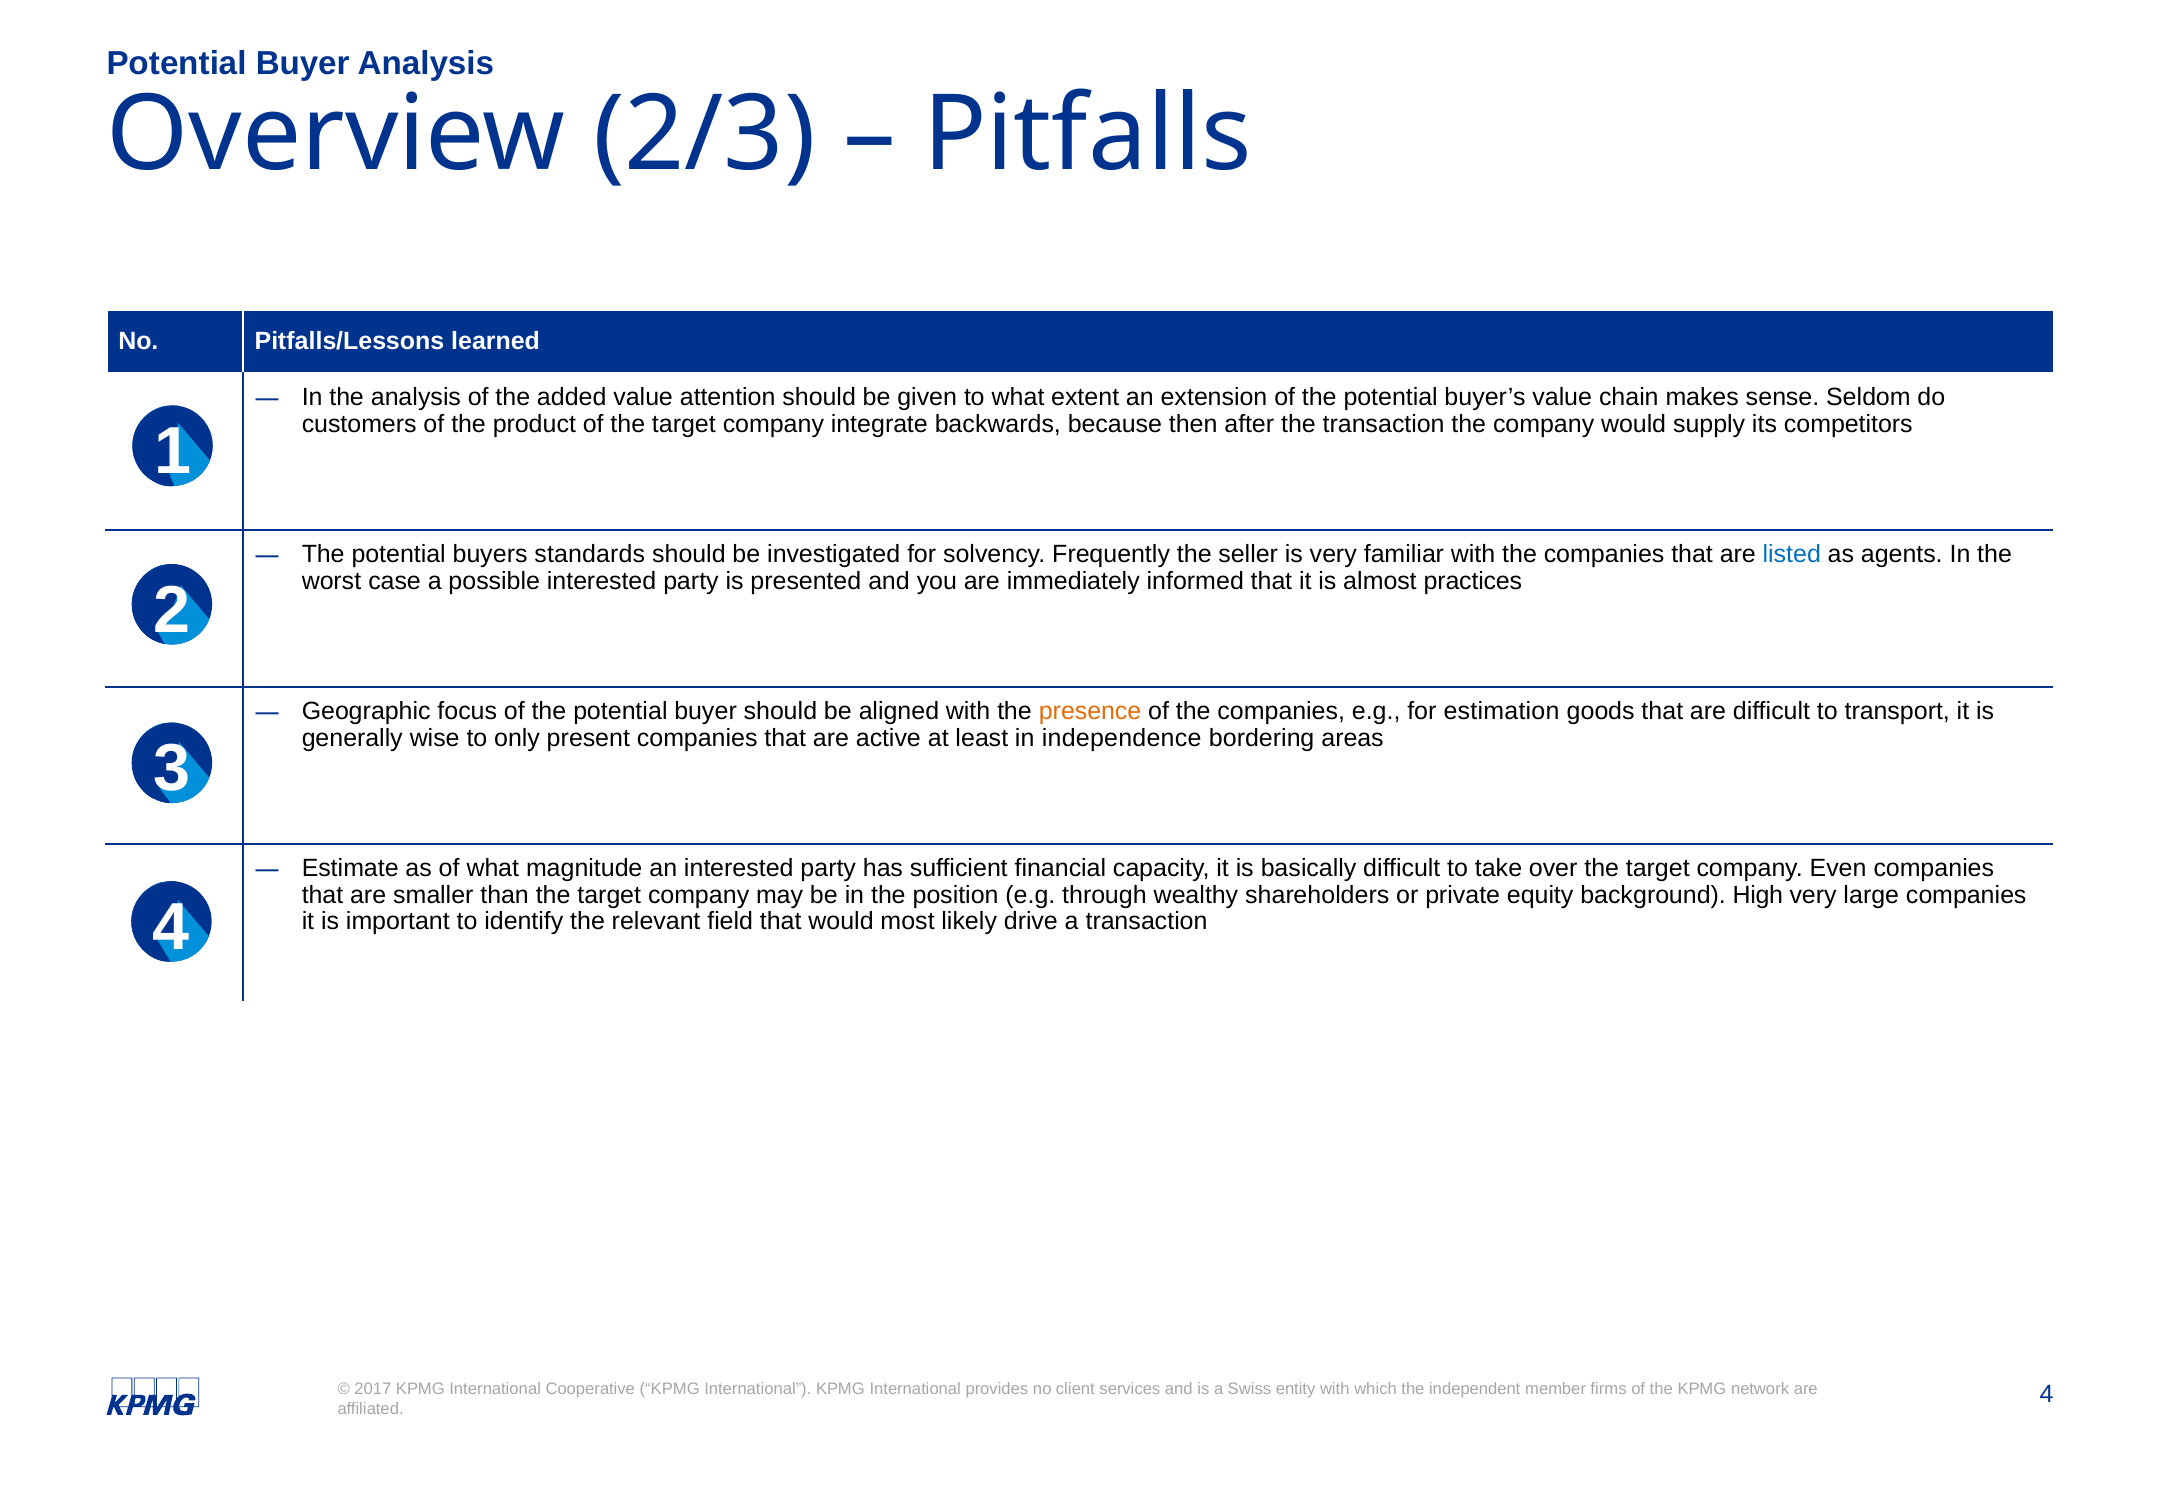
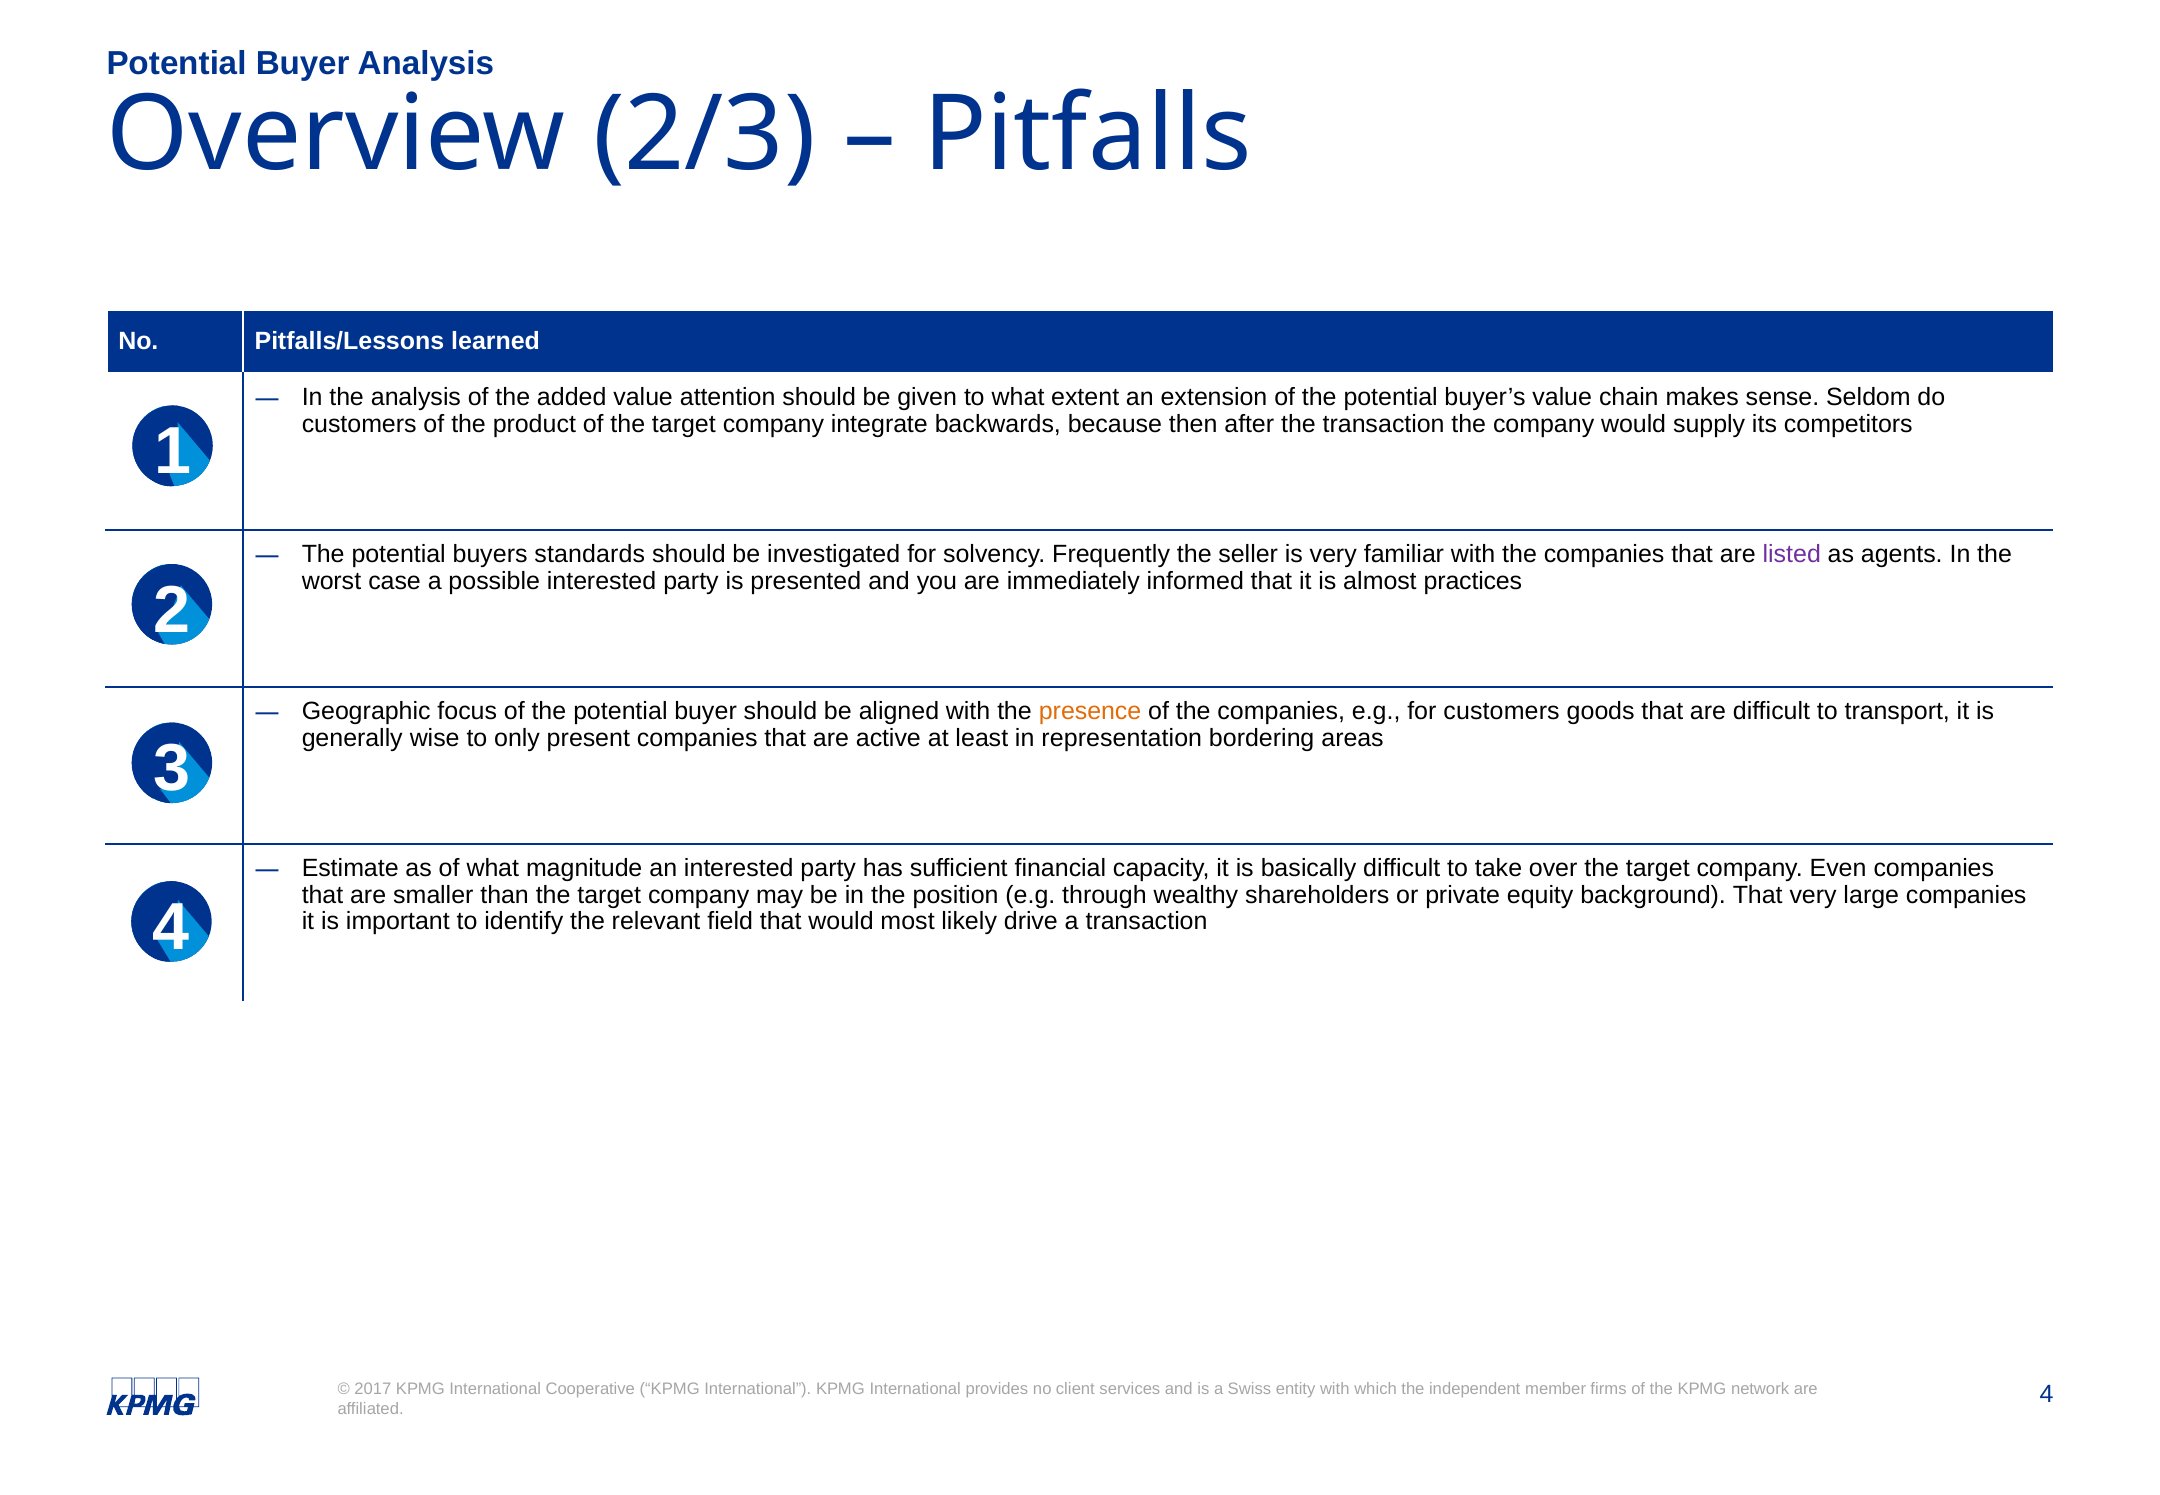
listed colour: blue -> purple (1792, 555)
for estimation: estimation -> customers (1502, 712)
independence: independence -> representation (1122, 738)
background High: High -> That (1758, 895)
